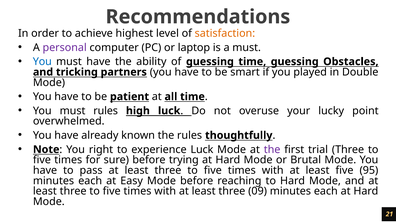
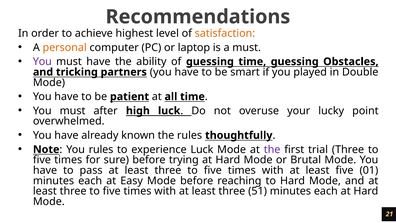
personal colour: purple -> orange (65, 47)
You colour: blue -> purple (42, 62)
must rules: rules -> after (106, 111)
You right: right -> rules (101, 149)
95: 95 -> 01 (369, 170)
09: 09 -> 51 (258, 191)
